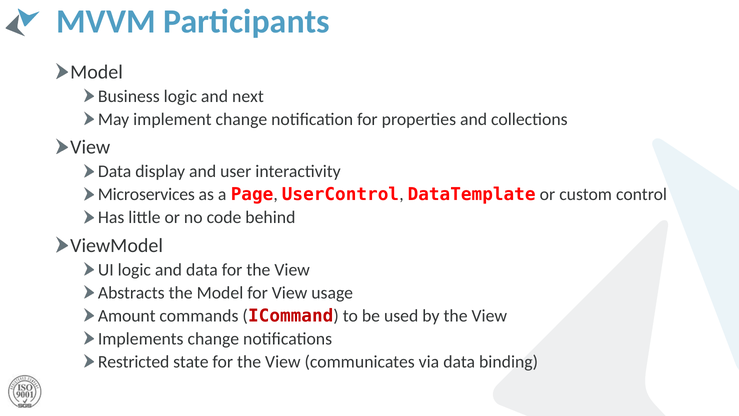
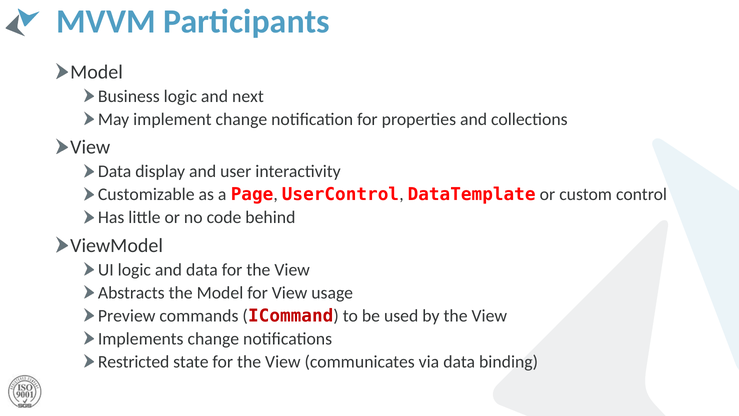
Microservices: Microservices -> Customizable (146, 194)
Amount: Amount -> Preview (127, 316)
